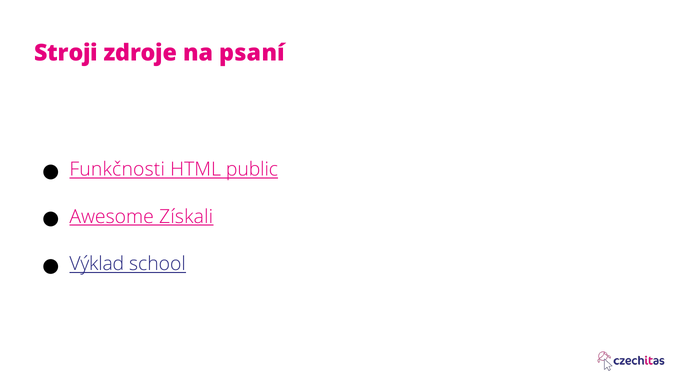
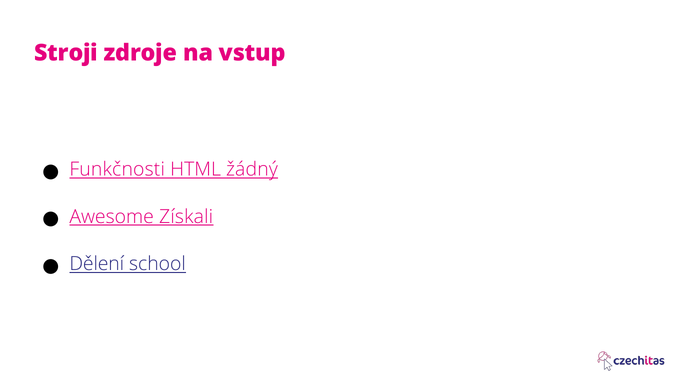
psaní: psaní -> vstup (252, 53)
public: public -> žádný (252, 169)
Výklad: Výklad -> Dělení (97, 264)
